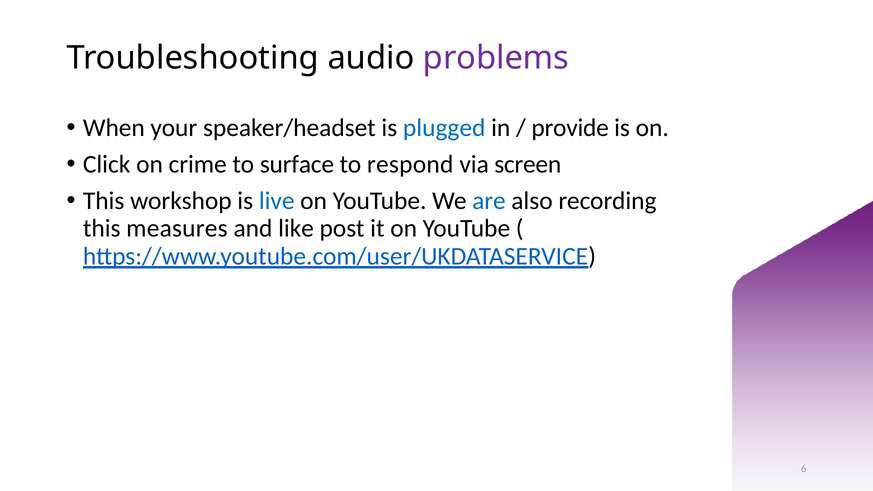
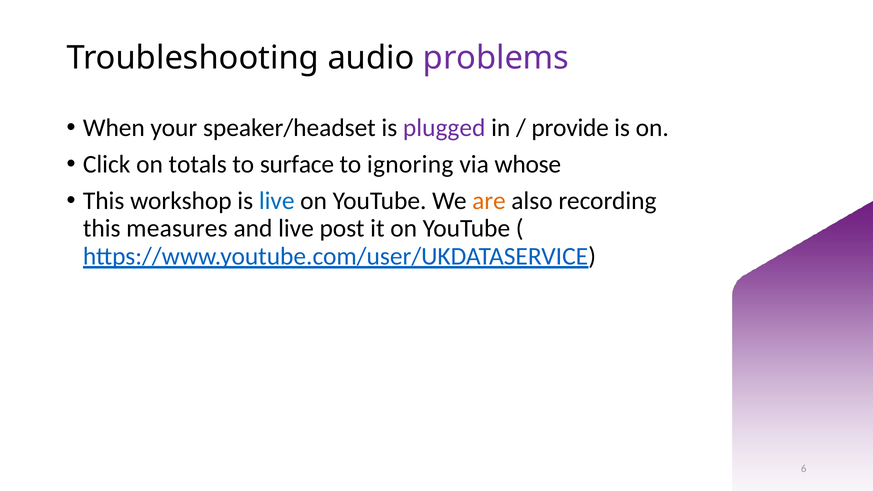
plugged colour: blue -> purple (444, 128)
crime: crime -> totals (198, 164)
respond: respond -> ignoring (410, 164)
screen: screen -> whose (528, 164)
are colour: blue -> orange (489, 201)
and like: like -> live (296, 228)
